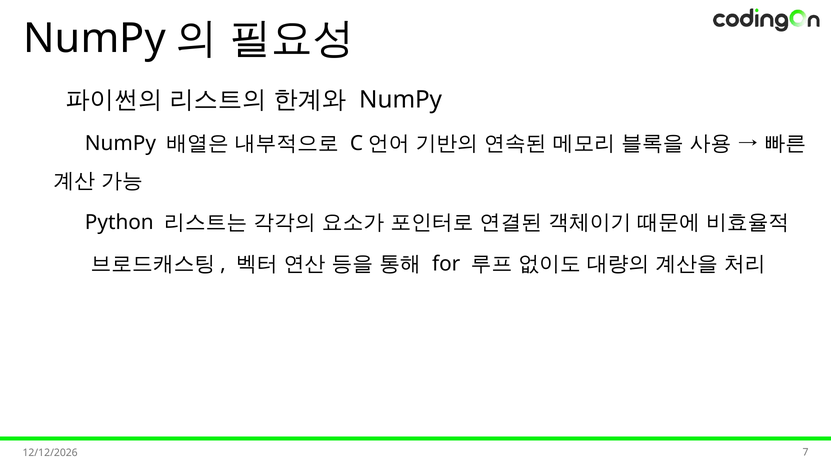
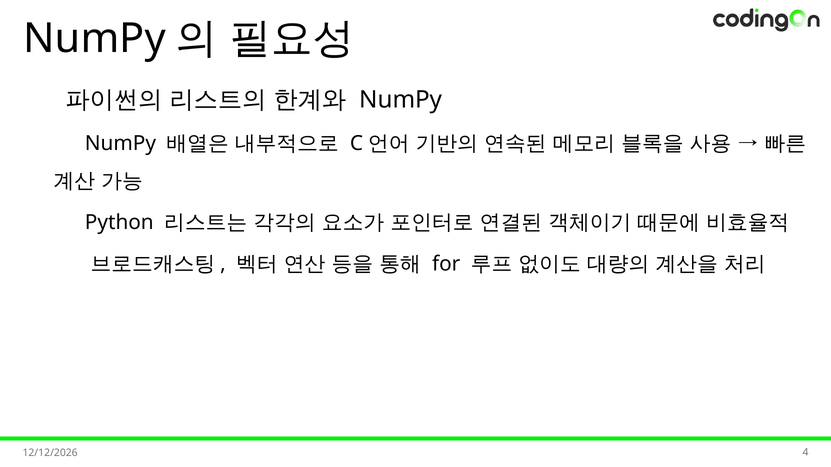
7: 7 -> 4 (806, 453)
